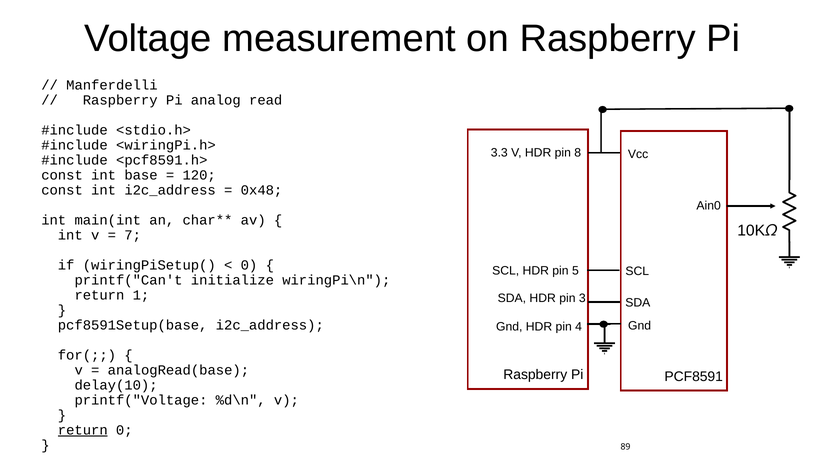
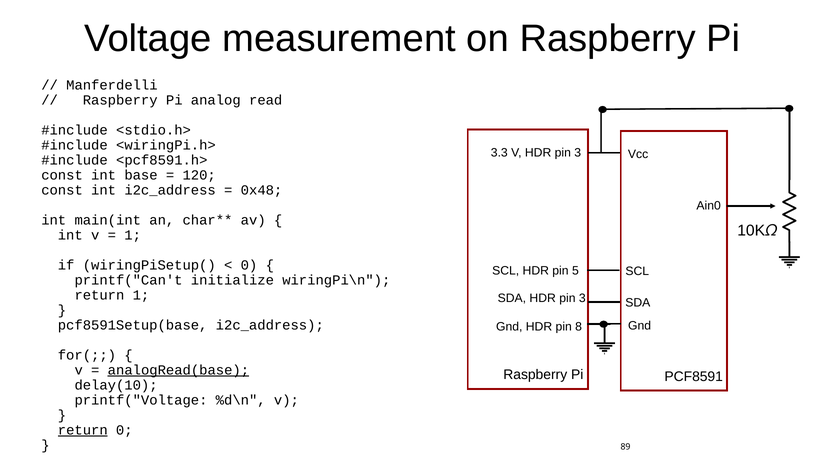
V HDR pin 8: 8 -> 3 (578, 153)
7: 7 -> 1 (133, 235)
4: 4 -> 8 (579, 327)
analogRead(base underline: none -> present (178, 370)
